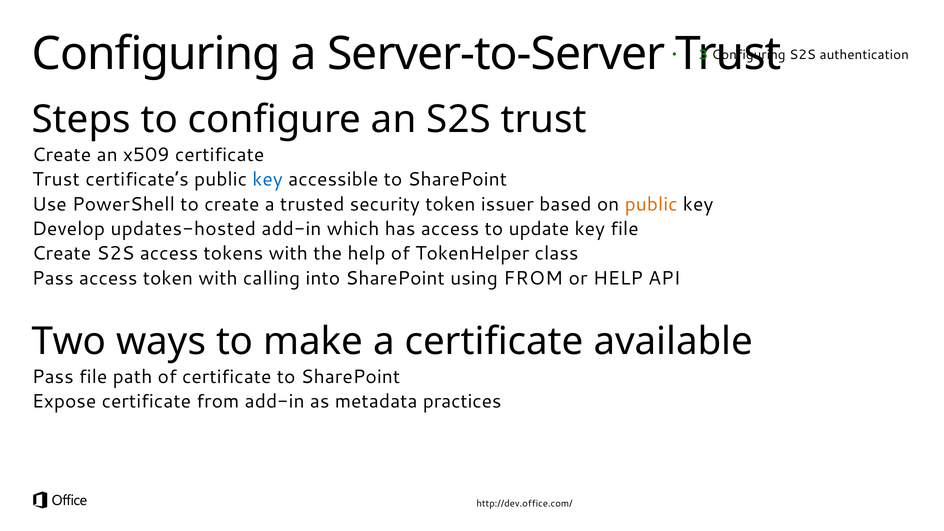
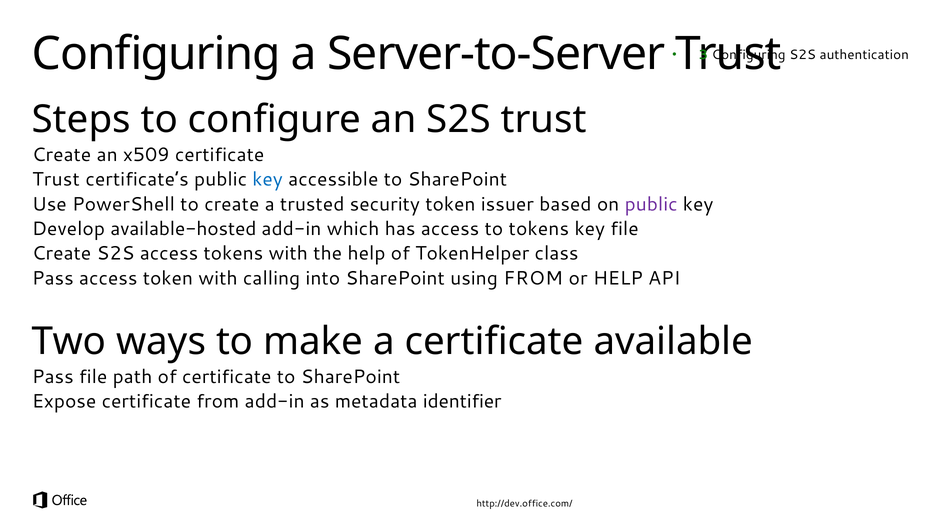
public colour: orange -> purple (651, 204)
updates-hosted: updates-hosted -> available-hosted (183, 229)
to update: update -> tokens (539, 229)
practices: practices -> identifier (462, 402)
